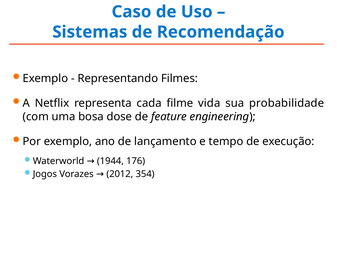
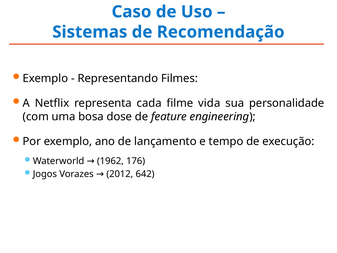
probabilidade: probabilidade -> personalidade (287, 103)
1944: 1944 -> 1962 (110, 161)
354: 354 -> 642 (145, 174)
